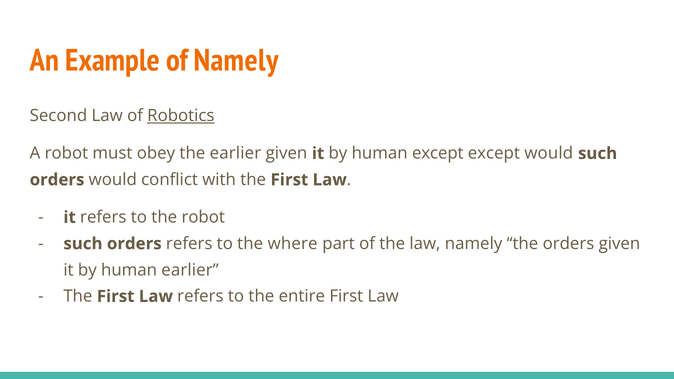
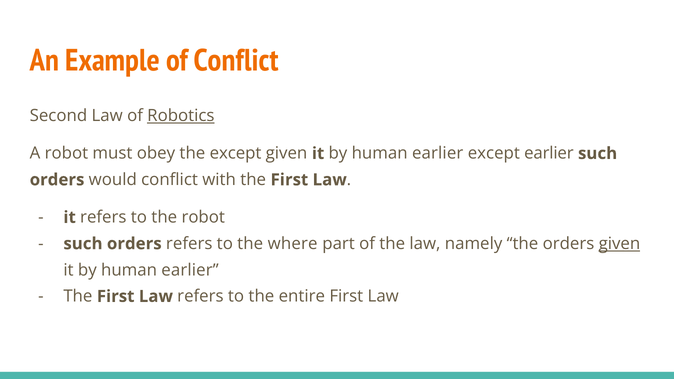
of Namely: Namely -> Conflict (236, 61)
the earlier: earlier -> except (236, 153)
except: except -> earlier (438, 153)
except would: would -> earlier (549, 153)
given underline: none -> present (619, 244)
